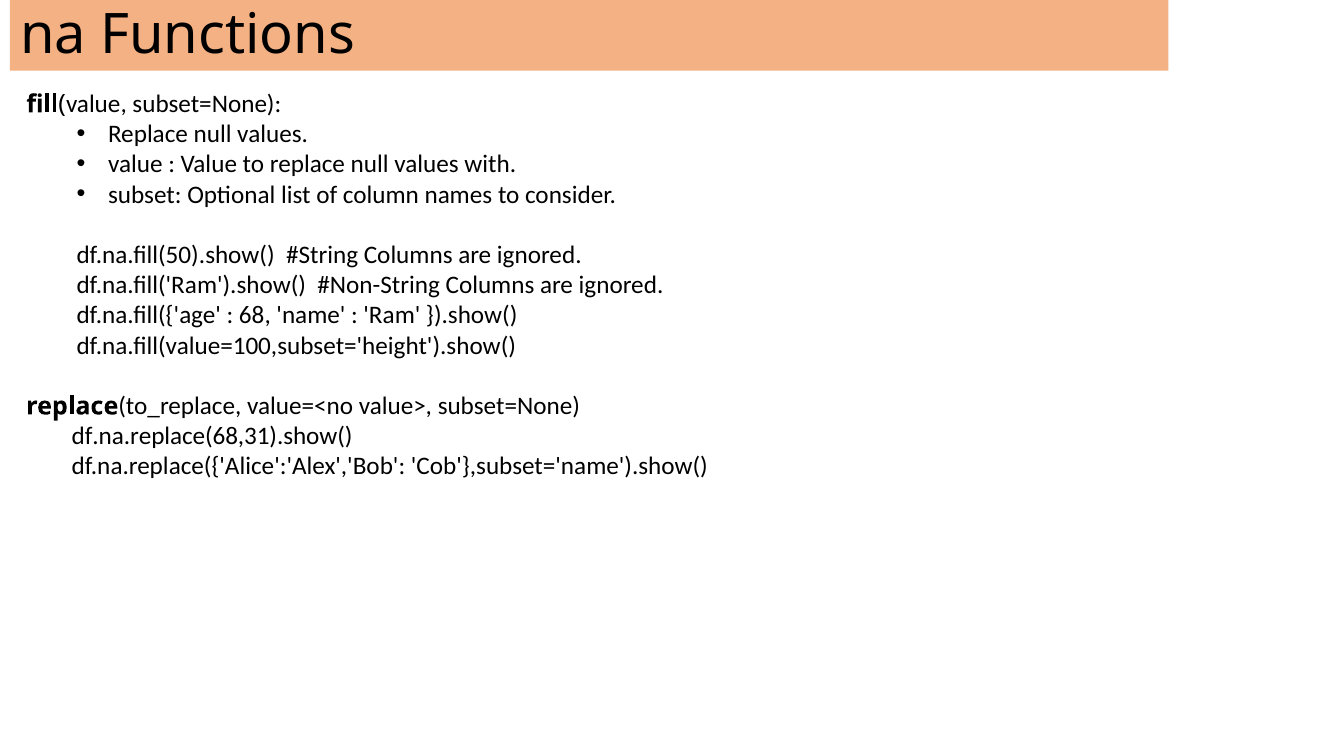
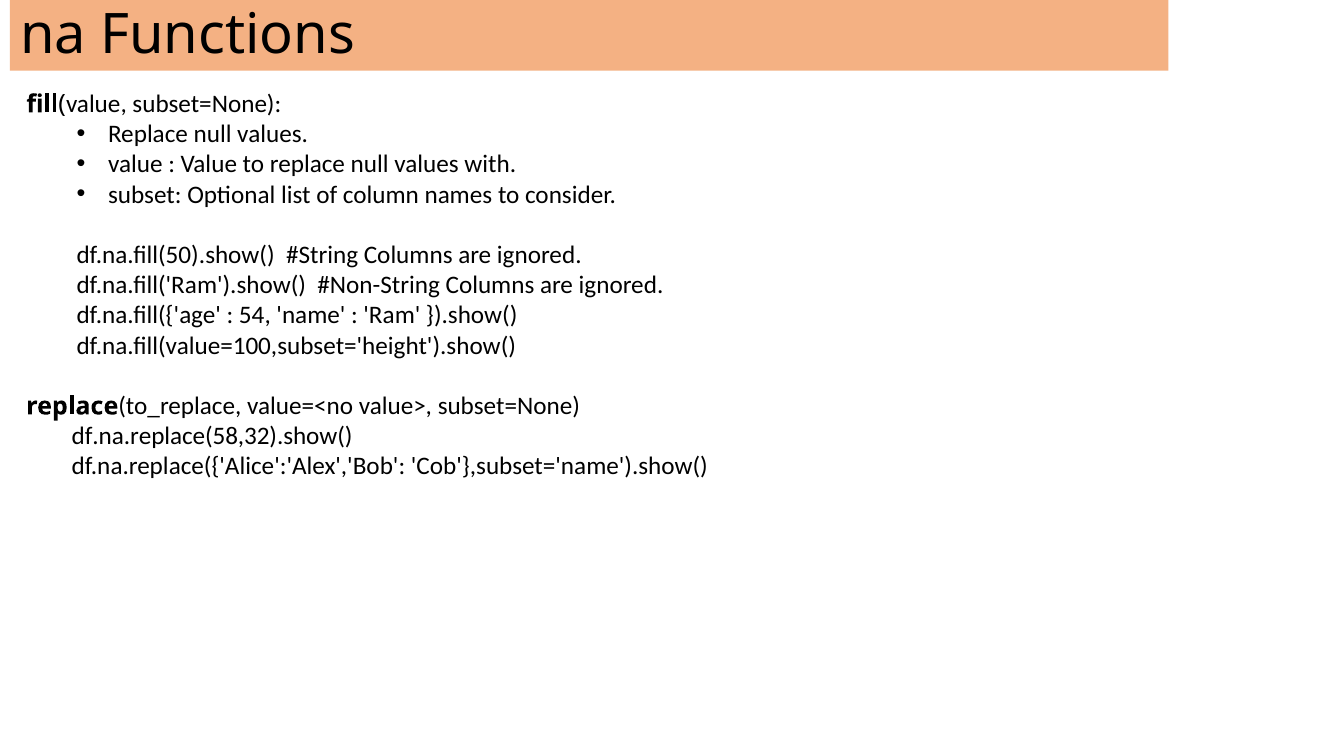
68: 68 -> 54 (255, 316)
df.na.replace(68,31).show(: df.na.replace(68,31).show( -> df.na.replace(58,32).show( (212, 437)
